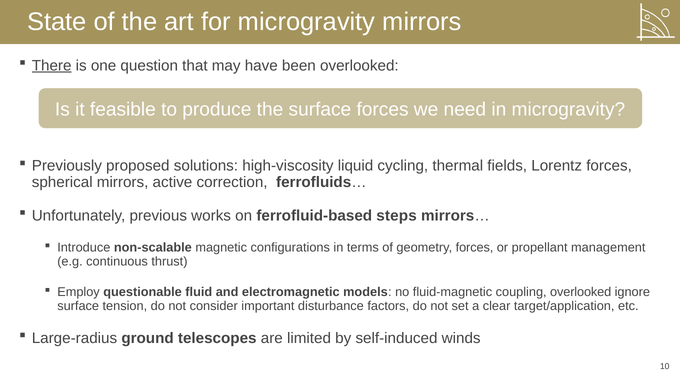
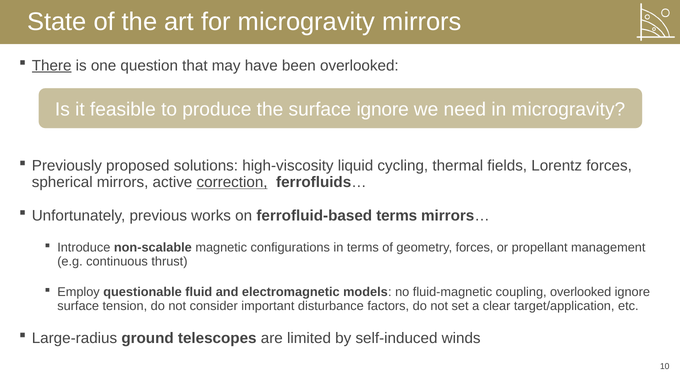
surface forces: forces -> ignore (383, 110)
correction underline: none -> present (232, 182)
ferrofluid-based steps: steps -> terms (397, 216)
